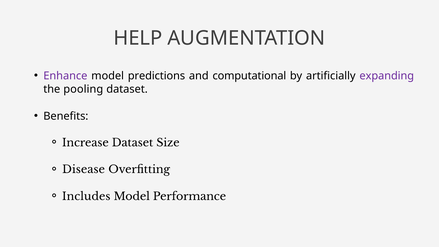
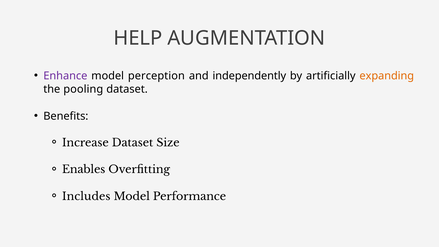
predictions: predictions -> perception (156, 76)
computational: computational -> independently (249, 76)
expanding colour: purple -> orange (387, 76)
Disease: Disease -> Enables (84, 170)
